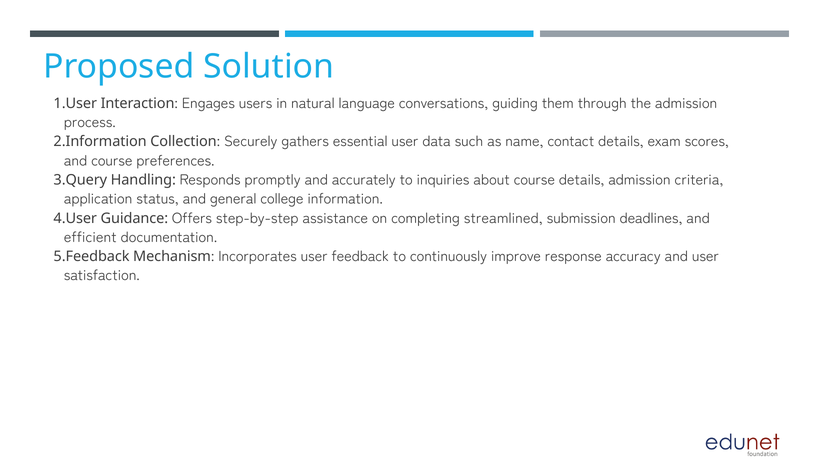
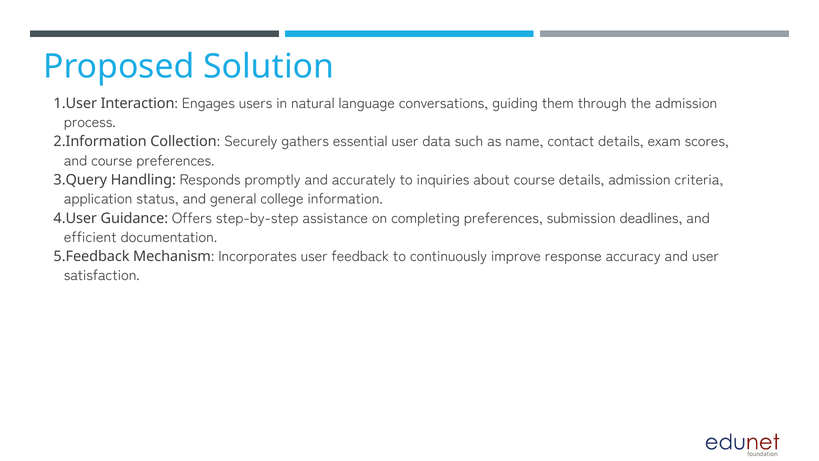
completing streamlined: streamlined -> preferences (503, 218)
